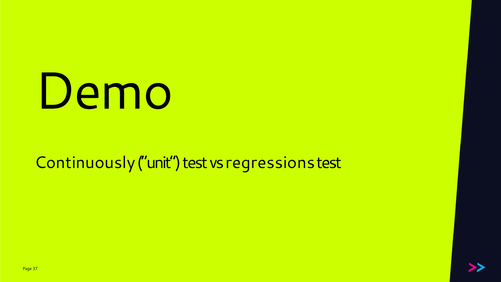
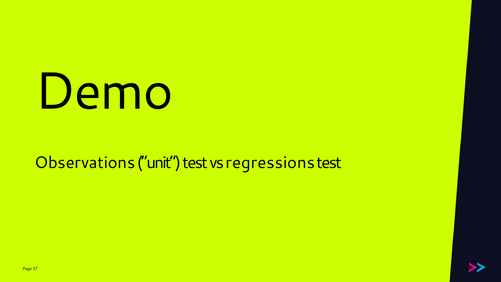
Continuously: Continuously -> Observations (85, 163)
